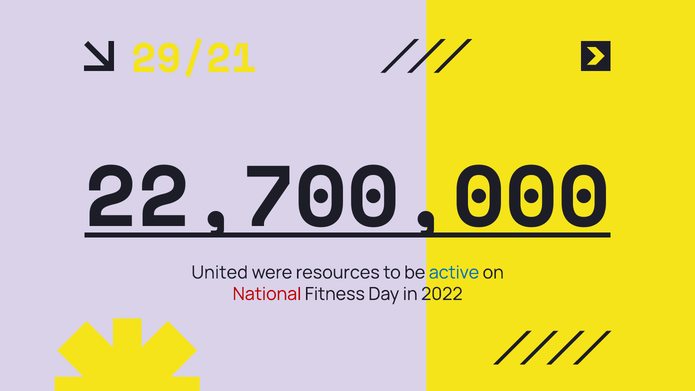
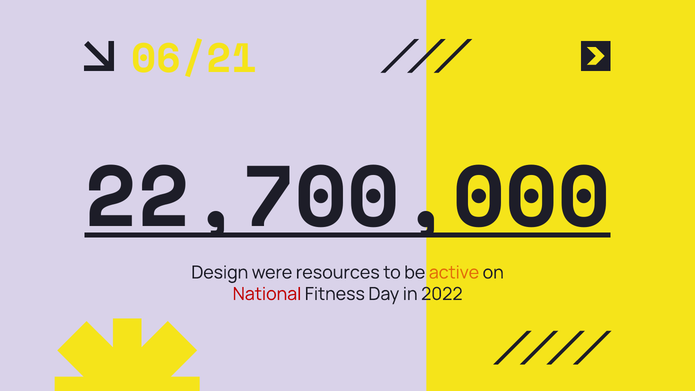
29/21: 29/21 -> 06/21 (194, 59)
United: United -> Design (220, 273)
active colour: blue -> orange (454, 273)
